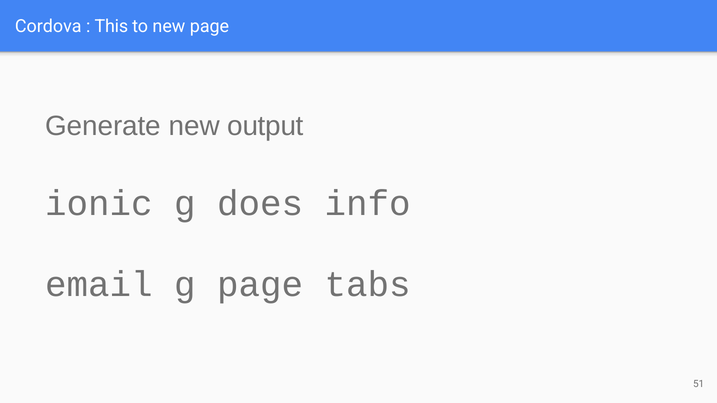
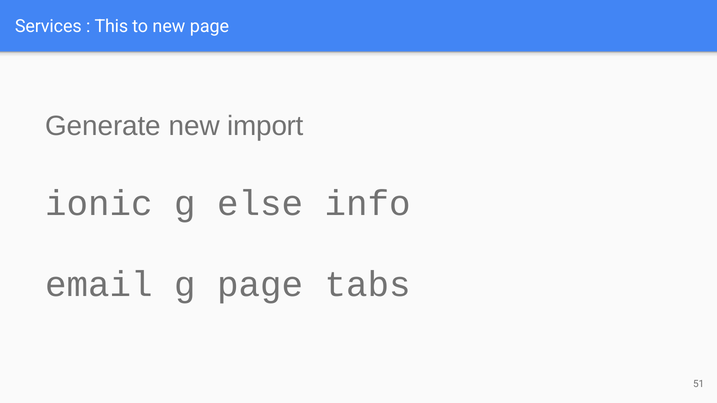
Cordova: Cordova -> Services (48, 26)
output: output -> import (266, 126)
does: does -> else (260, 203)
